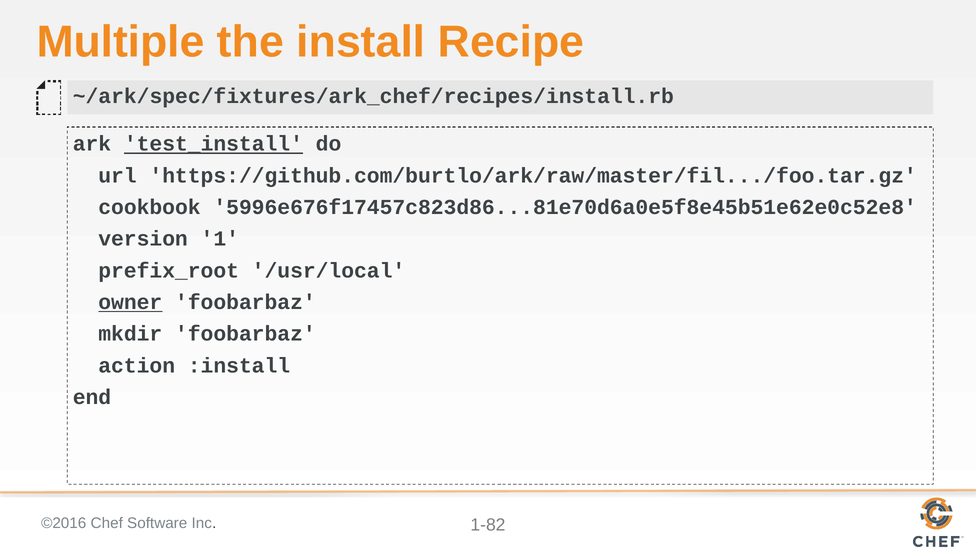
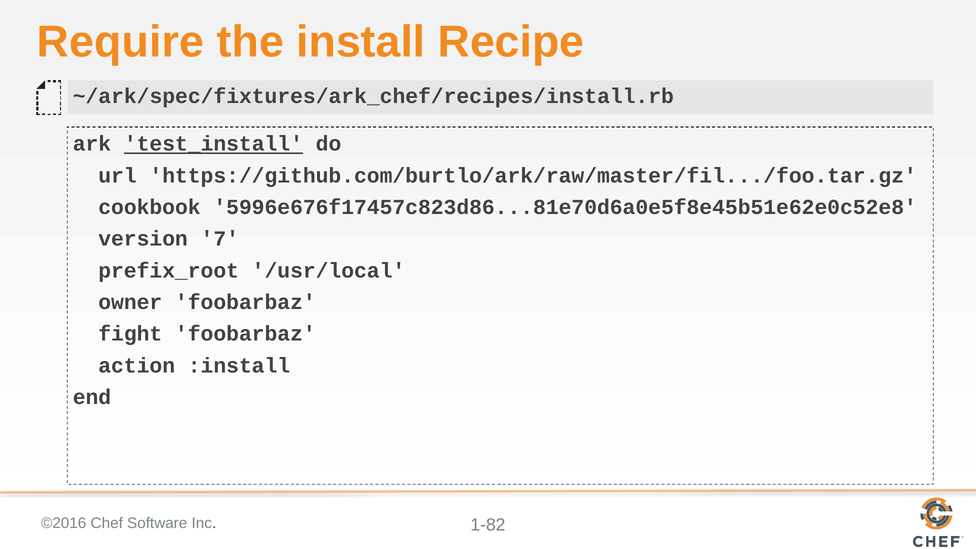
Multiple: Multiple -> Require (120, 42)
1: 1 -> 7 (220, 239)
owner underline: present -> none (130, 302)
mkdir: mkdir -> fight (130, 334)
